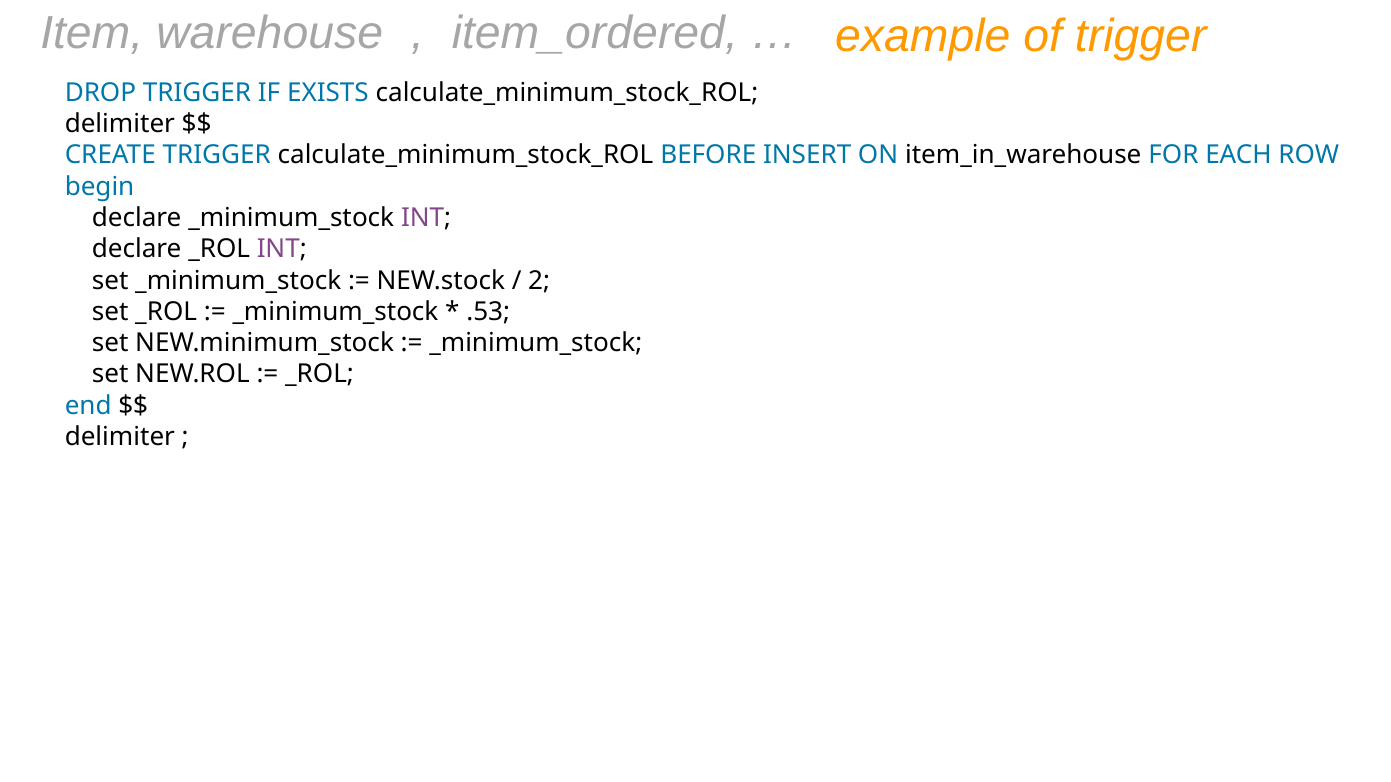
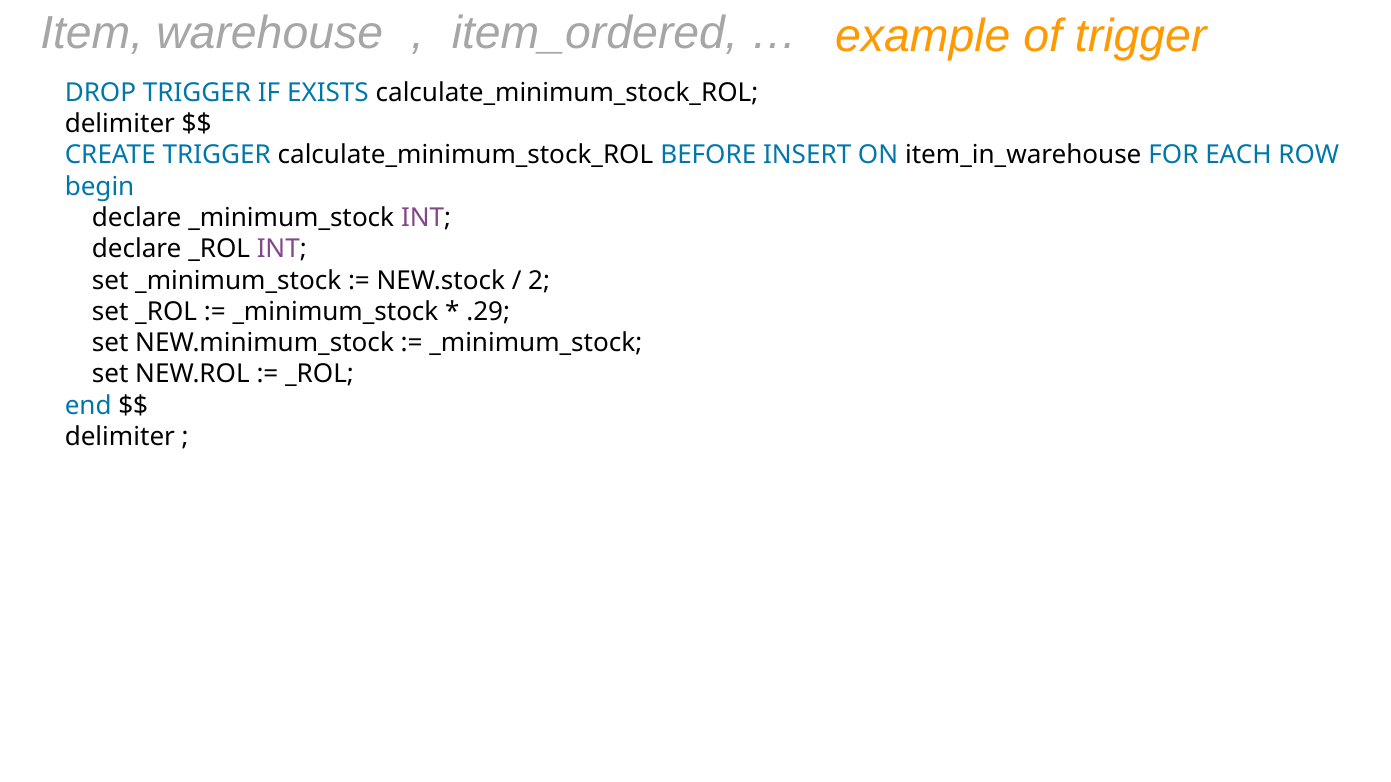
.53: .53 -> .29 (488, 312)
